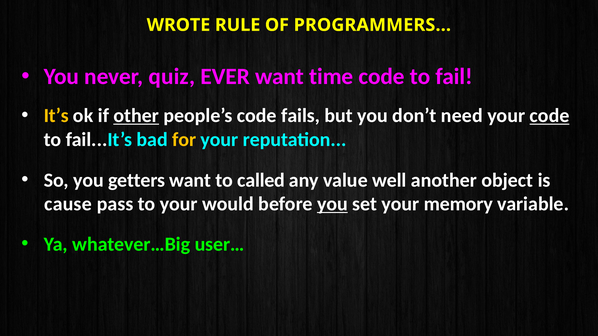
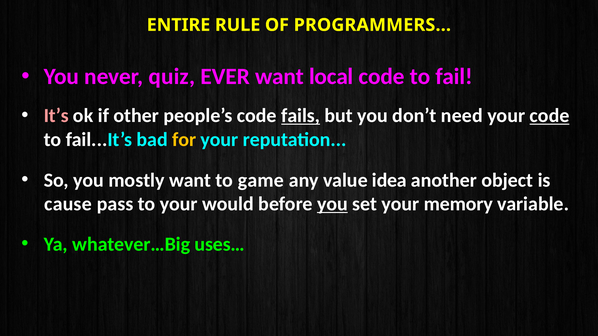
WROTE: WROTE -> ENTIRE (178, 25)
time: time -> local (331, 77)
It’s colour: yellow -> pink (56, 116)
other underline: present -> none (136, 116)
fails underline: none -> present (301, 116)
getters: getters -> mostly (137, 180)
called: called -> game (261, 180)
well: well -> idea (389, 180)
user…: user… -> uses… (220, 244)
